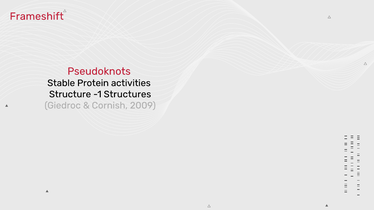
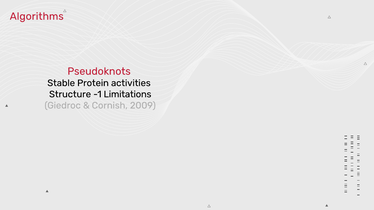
Frameshift: Frameshift -> Algorithms (37, 16)
Structures: Structures -> Limitations (128, 94)
